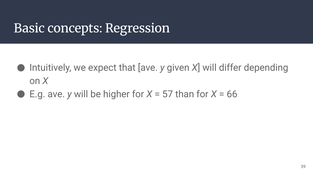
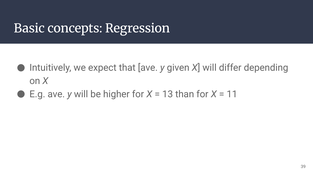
57: 57 -> 13 (168, 94)
66: 66 -> 11 (232, 94)
